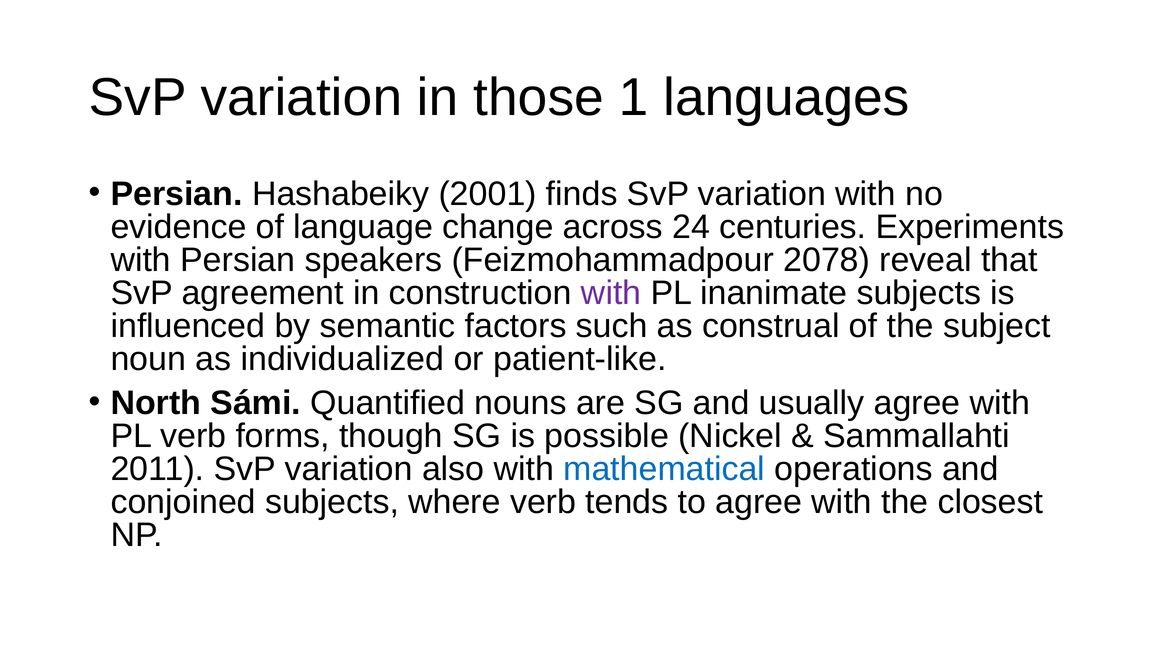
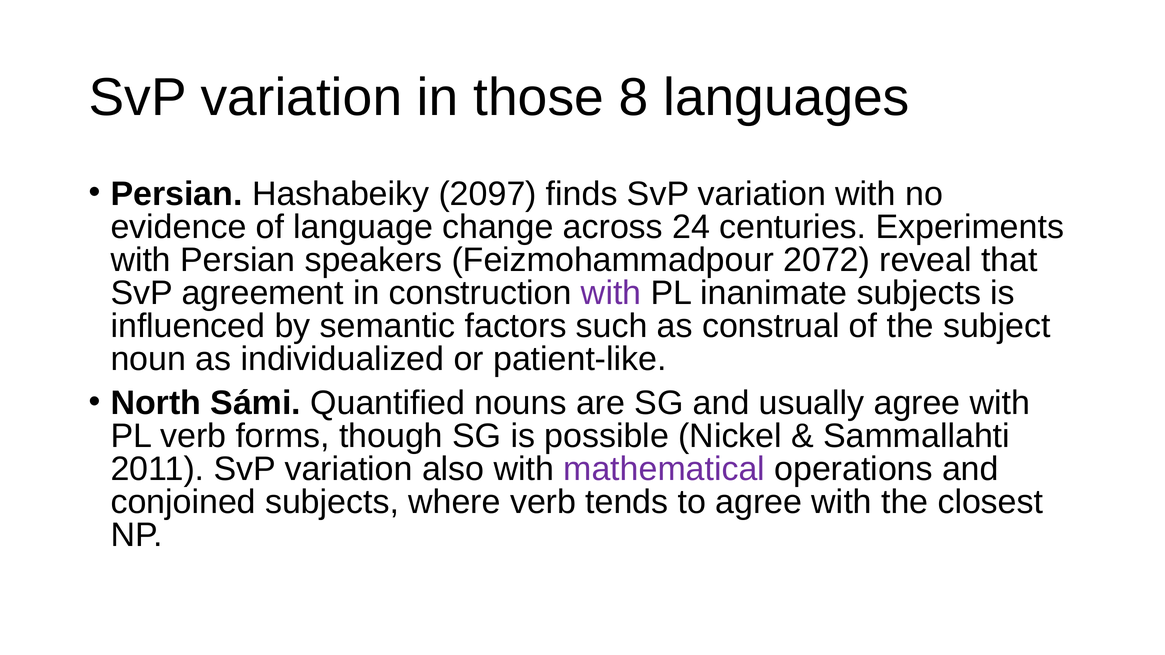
1: 1 -> 8 (633, 98)
2001: 2001 -> 2097 (488, 194)
2078: 2078 -> 2072 (827, 260)
mathematical colour: blue -> purple (664, 469)
